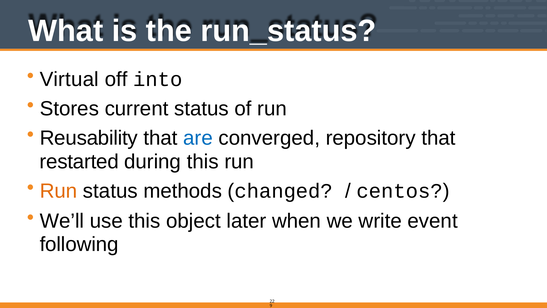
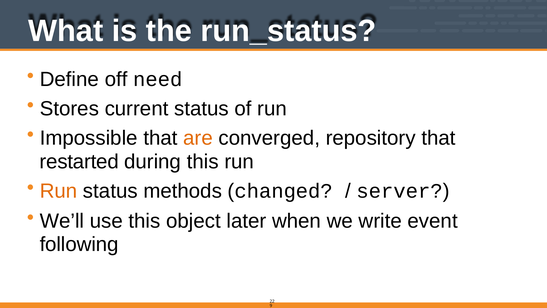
Virtual: Virtual -> Define (69, 79)
into: into -> need (158, 79)
Reusability: Reusability -> Impossible (89, 138)
are colour: blue -> orange (198, 138)
centos: centos -> server (400, 191)
